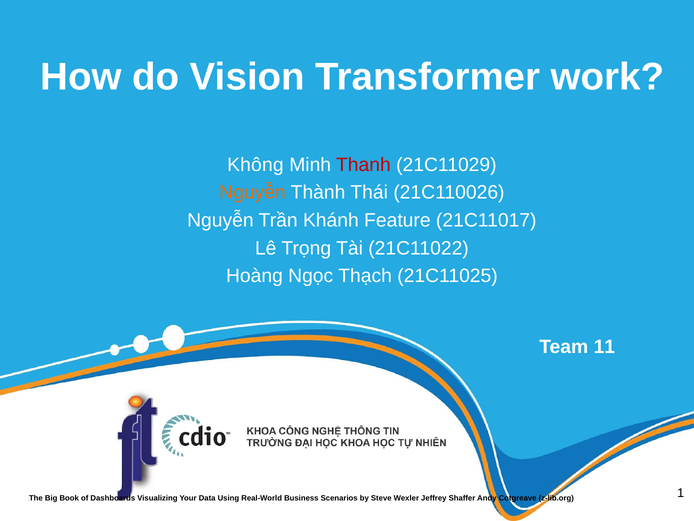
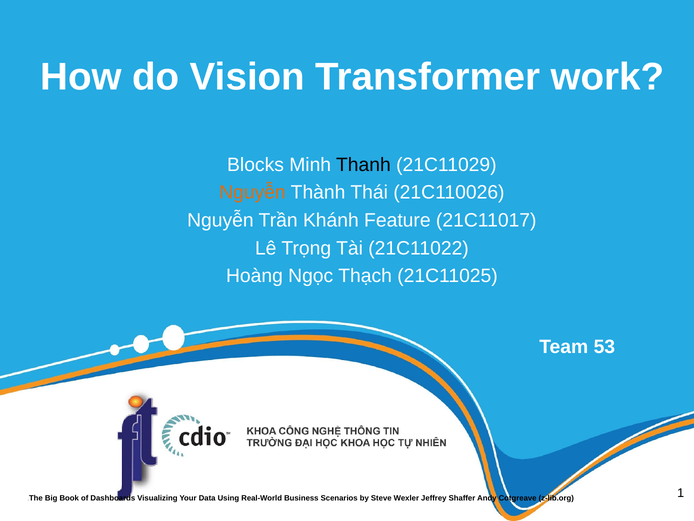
Không: Không -> Blocks (256, 165)
Thanh colour: red -> black (363, 165)
11: 11 -> 53 (604, 347)
